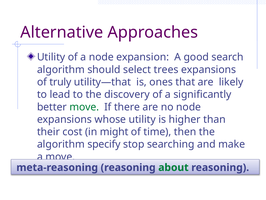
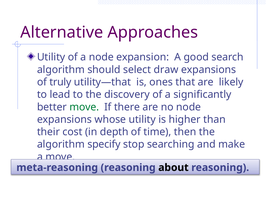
trees: trees -> draw (166, 69)
might: might -> depth (114, 132)
about colour: green -> black (173, 167)
